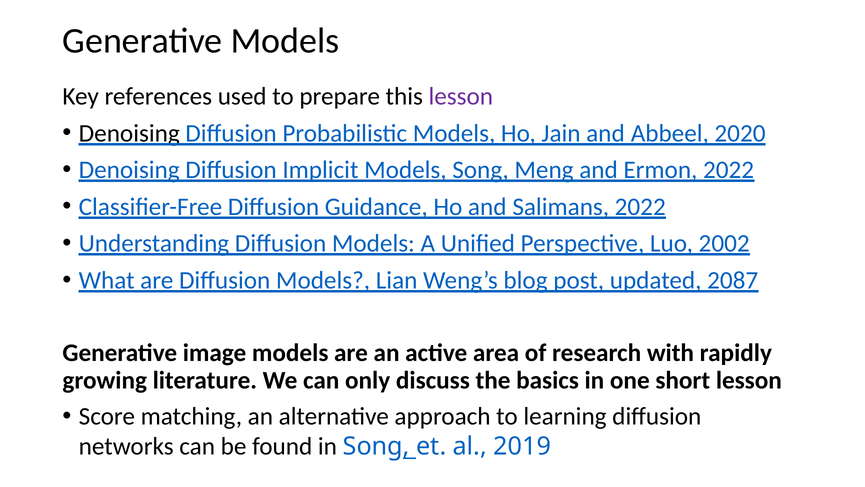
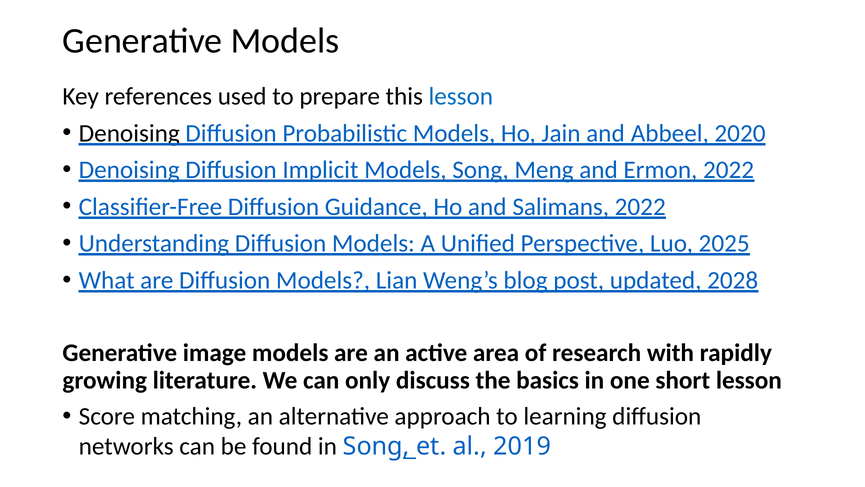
lesson colour: purple -> blue (461, 96)
2002: 2002 -> 2025 (724, 243)
2087: 2087 -> 2028 (733, 280)
